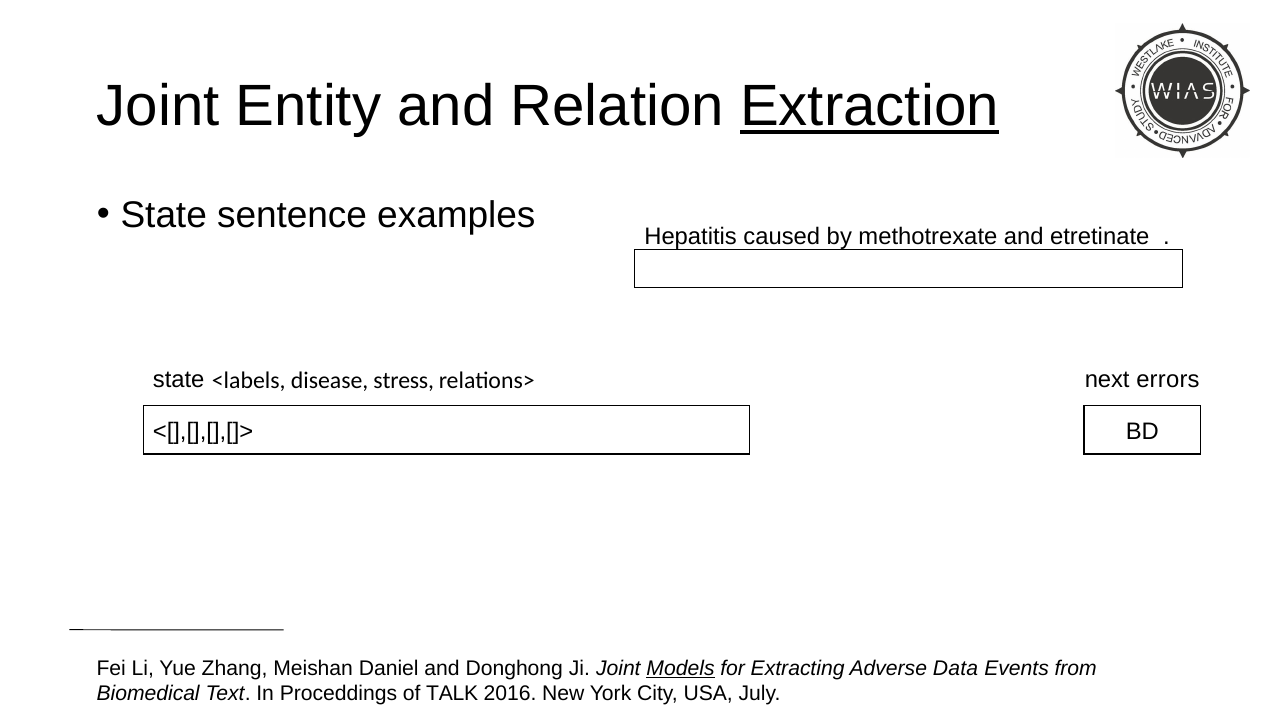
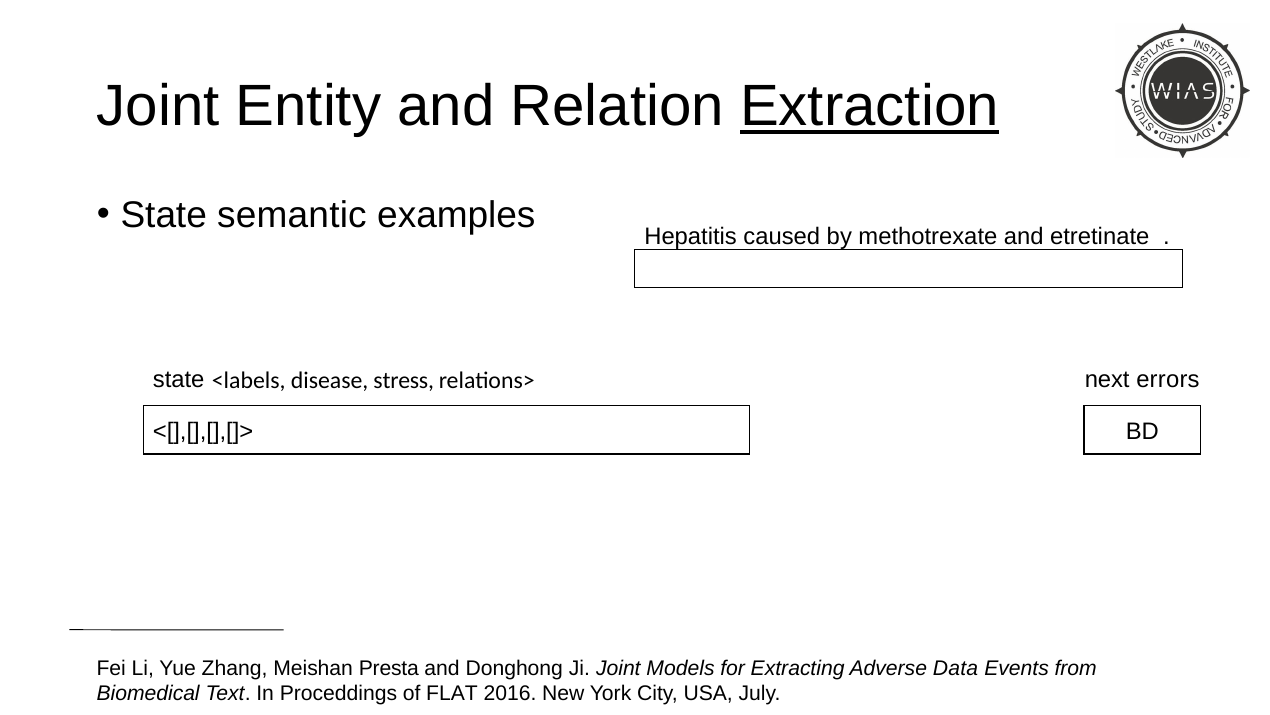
sentence: sentence -> semantic (292, 215)
Daniel: Daniel -> Presta (389, 668)
Models underline: present -> none (680, 668)
TALK: TALK -> FLAT (452, 693)
